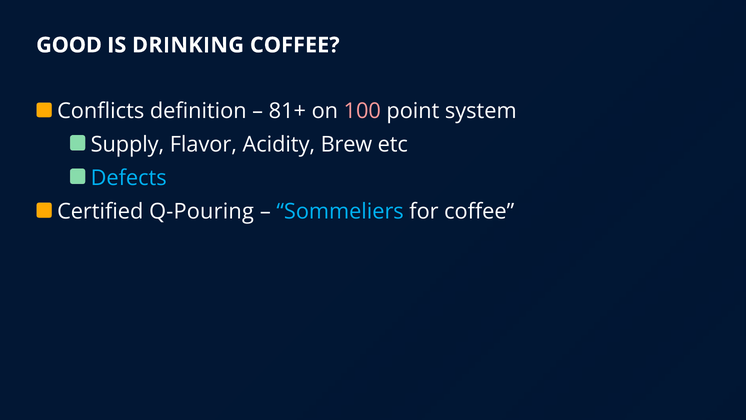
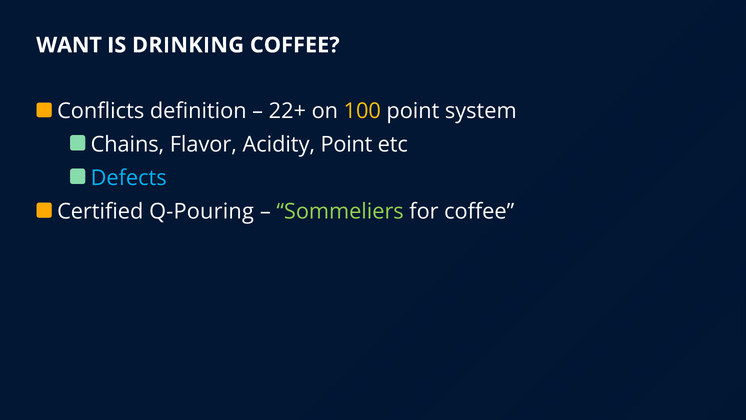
GOOD: GOOD -> WANT (69, 45)
81+: 81+ -> 22+ (287, 111)
100 colour: pink -> yellow (362, 111)
Supply: Supply -> Chains (127, 144)
Acidity Brew: Brew -> Point (346, 144)
Sommeliers colour: light blue -> light green (340, 211)
